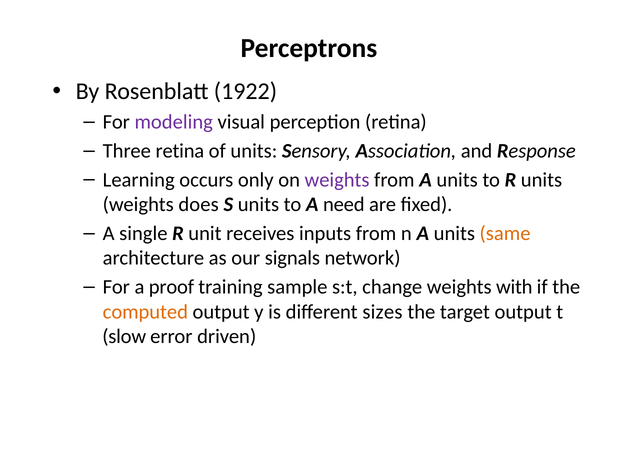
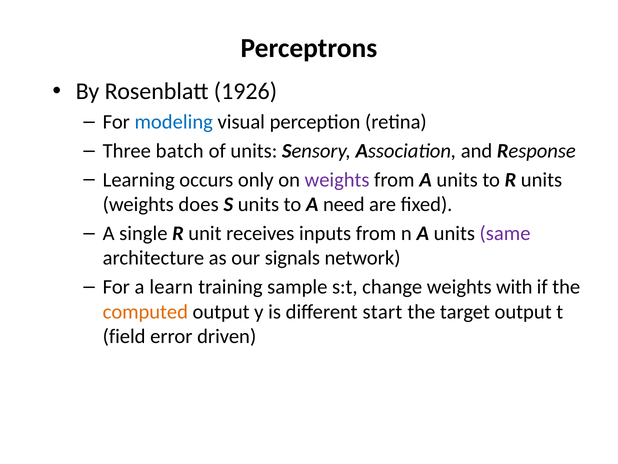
1922: 1922 -> 1926 (245, 91)
modeling colour: purple -> blue (174, 122)
Three retina: retina -> batch (180, 151)
same colour: orange -> purple (505, 233)
proof: proof -> learn (171, 287)
sizes: sizes -> start (382, 311)
slow: slow -> field (124, 336)
